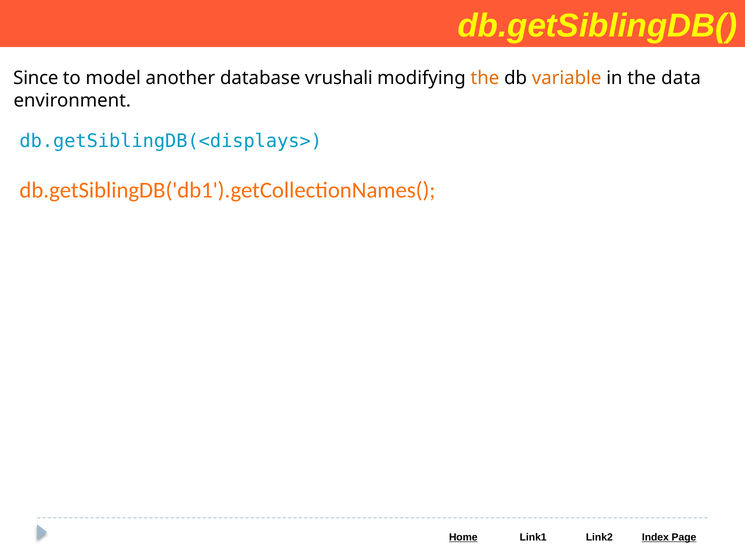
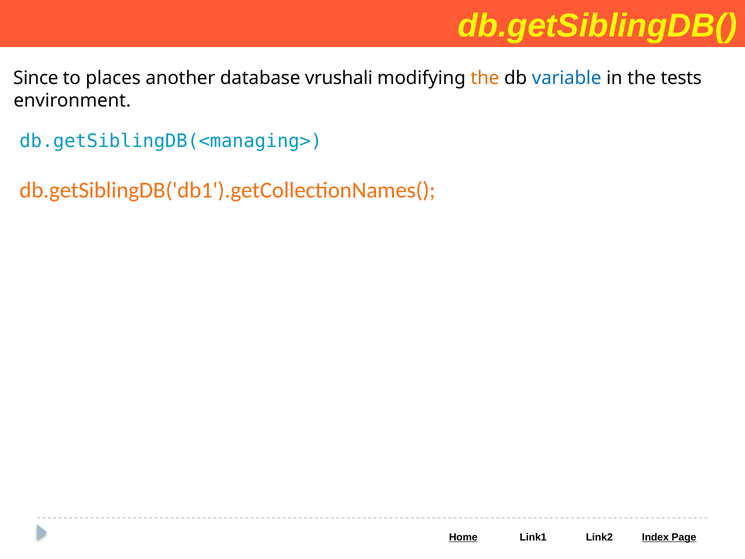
model: model -> places (113, 78)
variable colour: orange -> blue (567, 78)
data: data -> tests (681, 78)
db.getSiblingDB(<displays>: db.getSiblingDB(<displays> -> db.getSiblingDB(<managing> (171, 141)
